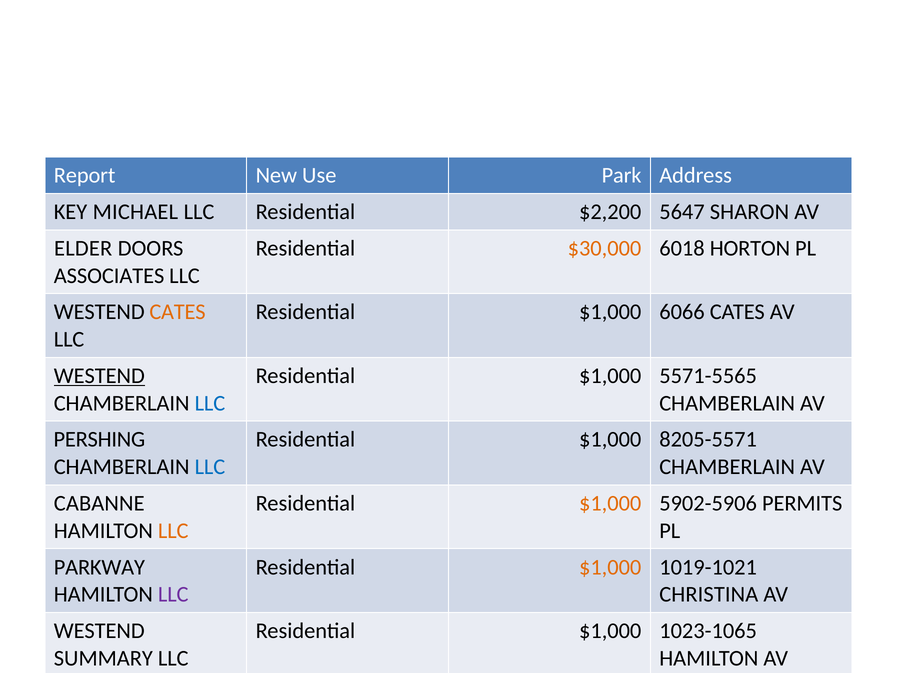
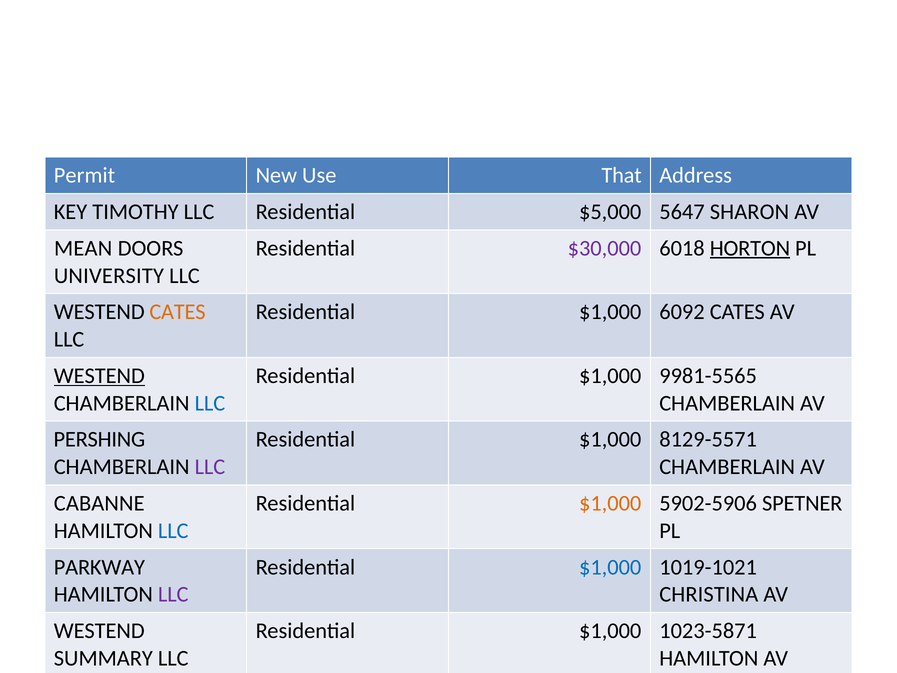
Report: Report -> Permit (85, 175)
Park: Park -> That (622, 175)
MICHAEL: MICHAEL -> TIMOTHY (135, 212)
$2,200: $2,200 -> $5,000 (610, 212)
ELDER: ELDER -> MEAN (83, 248)
$30,000 colour: orange -> purple (605, 248)
HORTON underline: none -> present (750, 248)
ASSOCIATES: ASSOCIATES -> UNIVERSITY (109, 276)
6066: 6066 -> 6092 (682, 312)
5571-5565: 5571-5565 -> 9981-5565 (708, 376)
8205-5571: 8205-5571 -> 8129-5571 (708, 439)
LLC colour: blue -> purple (210, 467)
PERMITS: PERMITS -> SPETNER (802, 503)
LLC colour: orange -> blue (173, 531)
$1,000 colour: orange -> blue (610, 567)
1023-1065: 1023-1065 -> 1023-5871 (708, 631)
